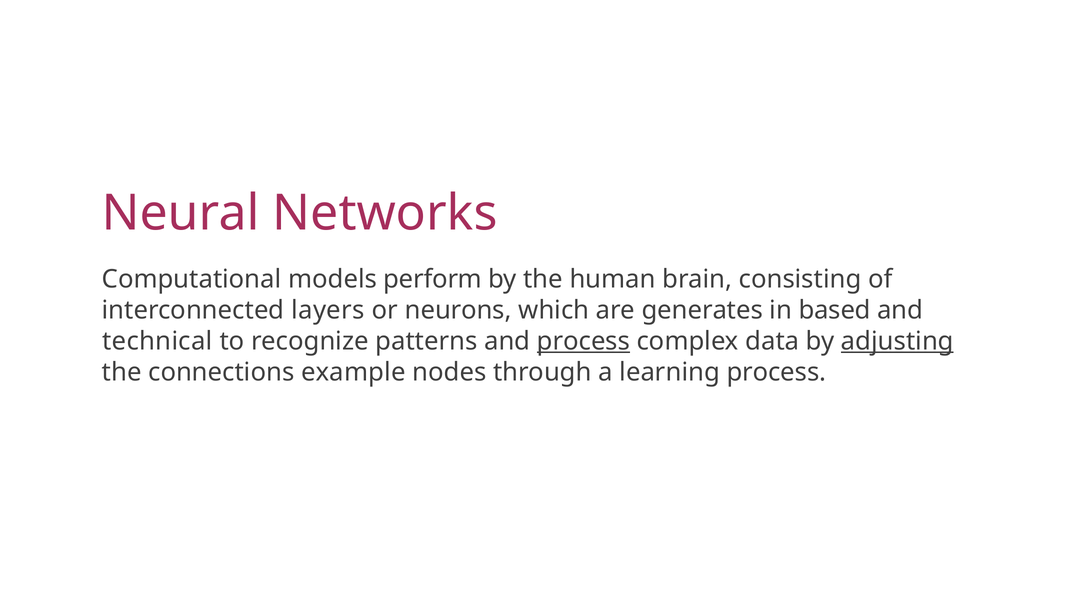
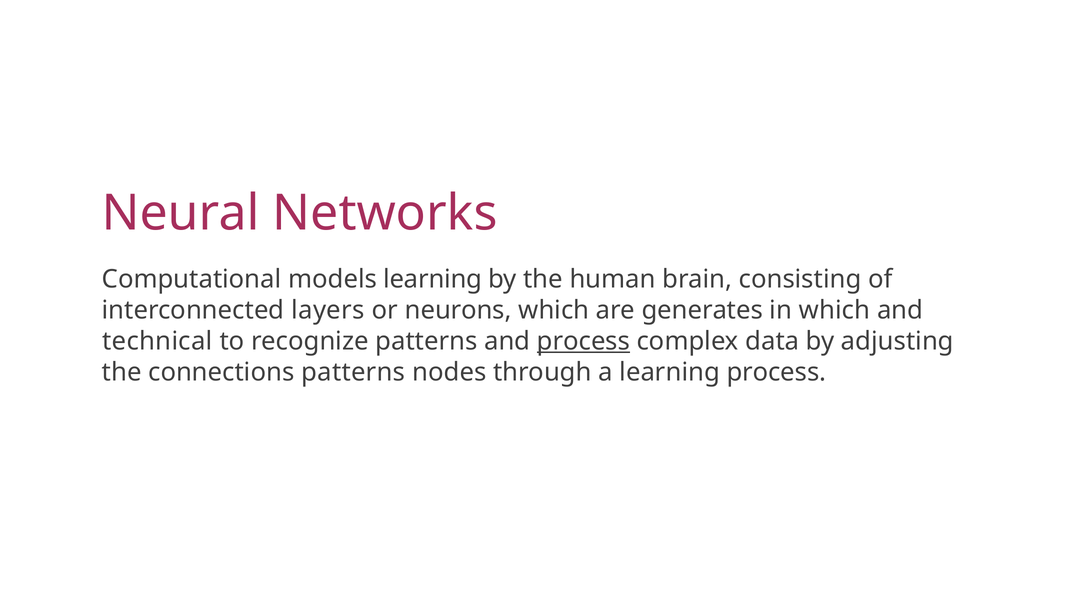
models perform: perform -> learning (433, 279)
in based: based -> which (834, 310)
adjusting underline: present -> none (897, 341)
connections example: example -> patterns (353, 372)
